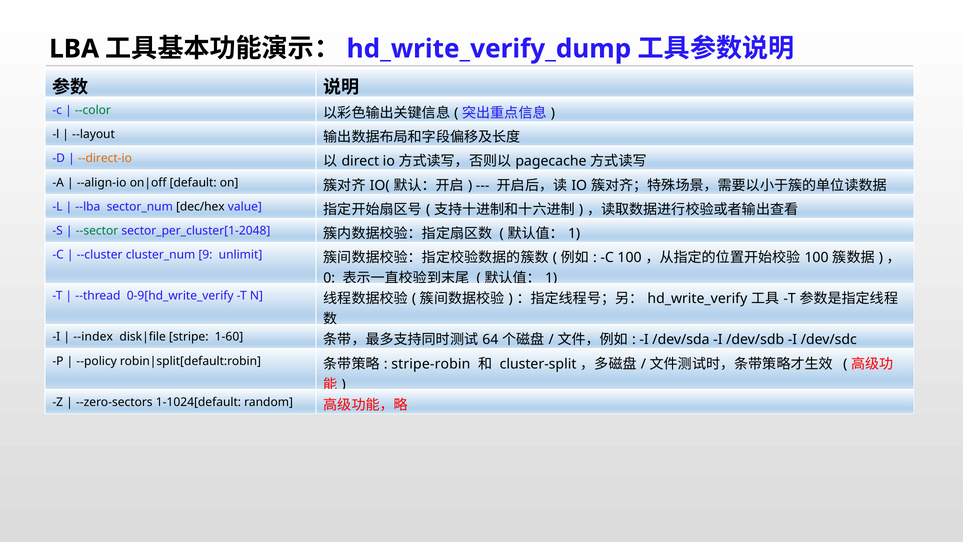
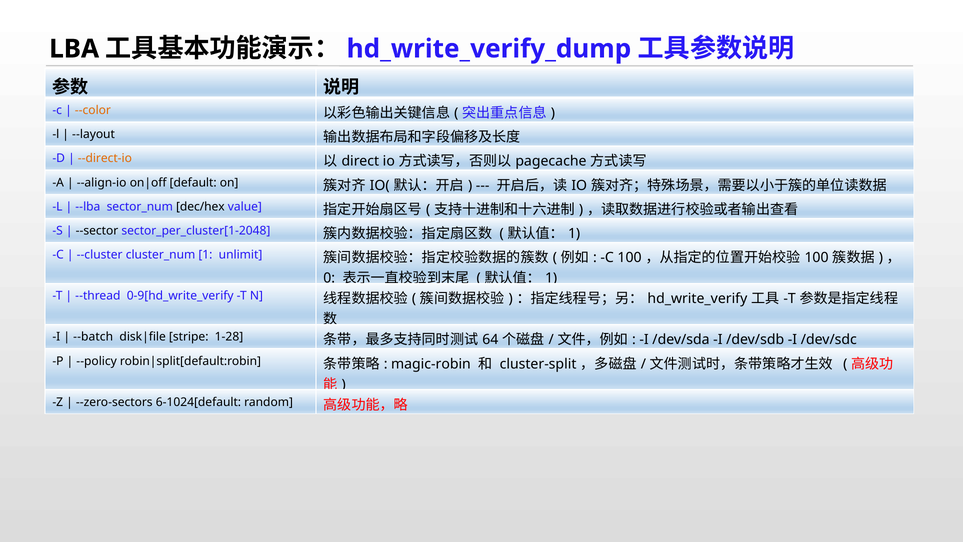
--color colour: green -> orange (93, 110)
--sector colour: green -> black (97, 231)
9: 9 -> 1 (205, 255)
--index: --index -> --batch (93, 337)
1-60: 1-60 -> 1-28 (229, 337)
stripe-robin: stripe-robin -> magic-robin (431, 364)
1-1024[default: 1-1024[default -> 6-1024[default (198, 402)
